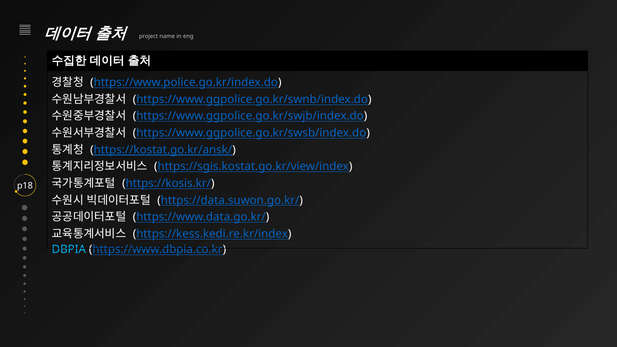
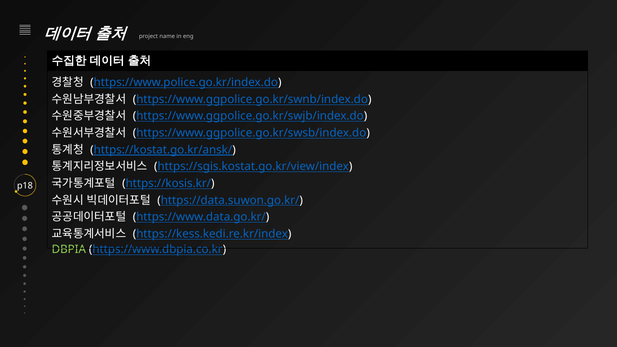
DBPIA colour: light blue -> light green (69, 250)
